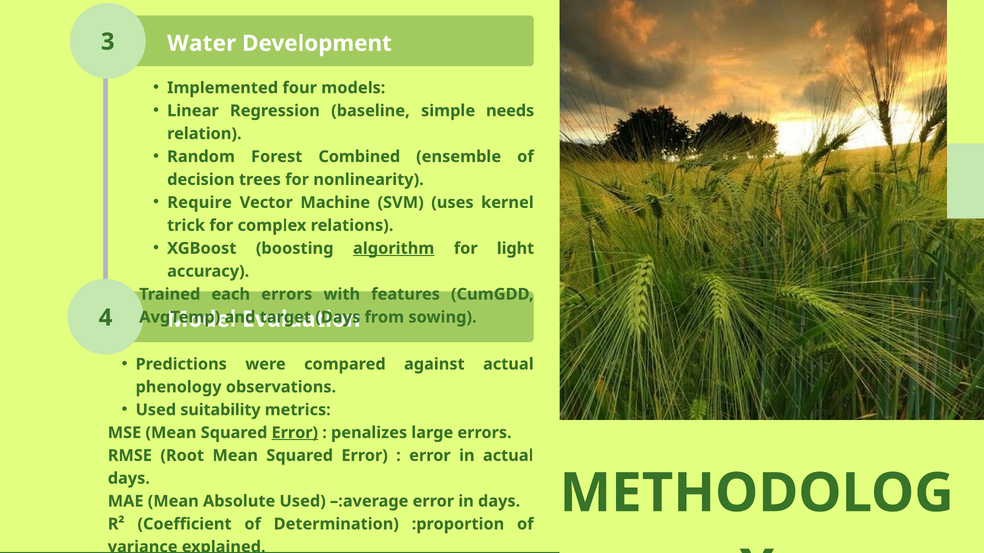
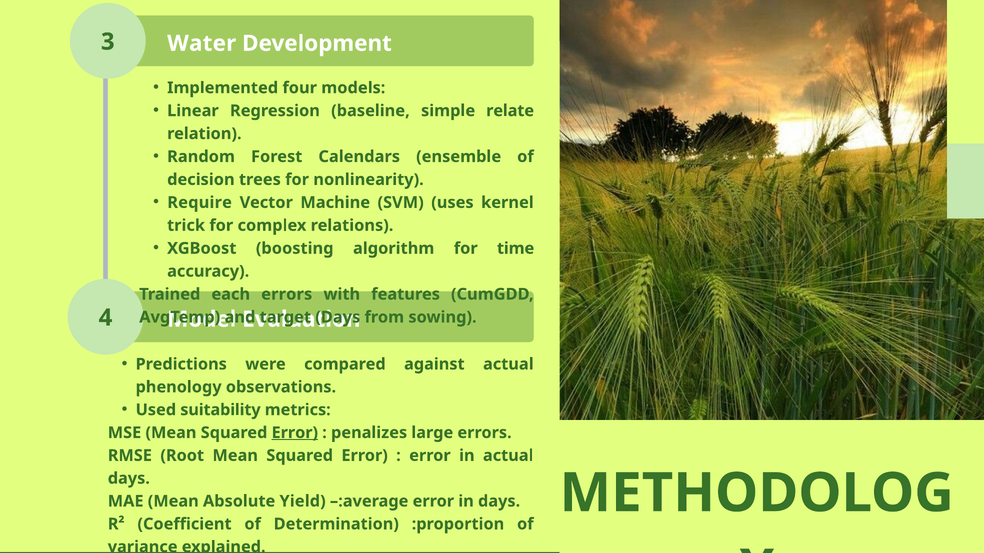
needs: needs -> relate (510, 111)
Combined: Combined -> Calendars (359, 157)
algorithm underline: present -> none (394, 249)
light: light -> time (516, 249)
Absolute Used: Used -> Yield (303, 502)
